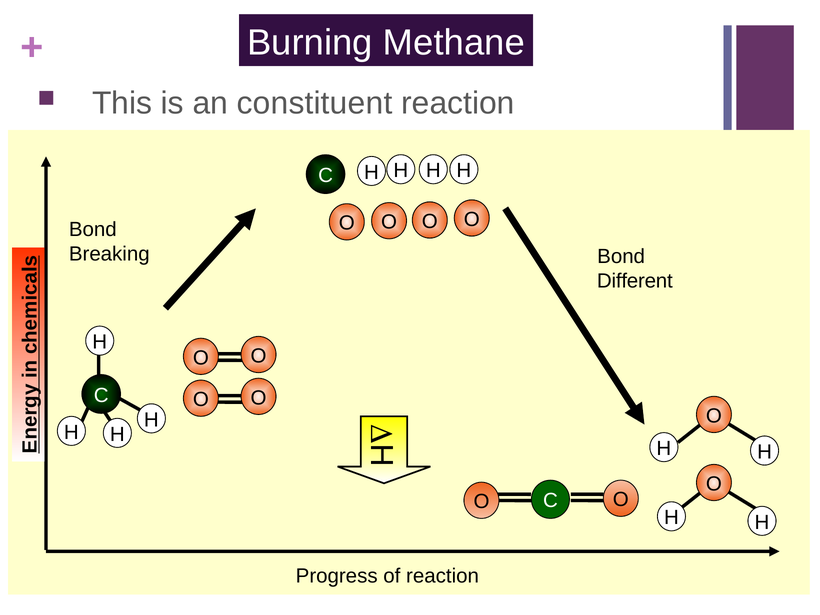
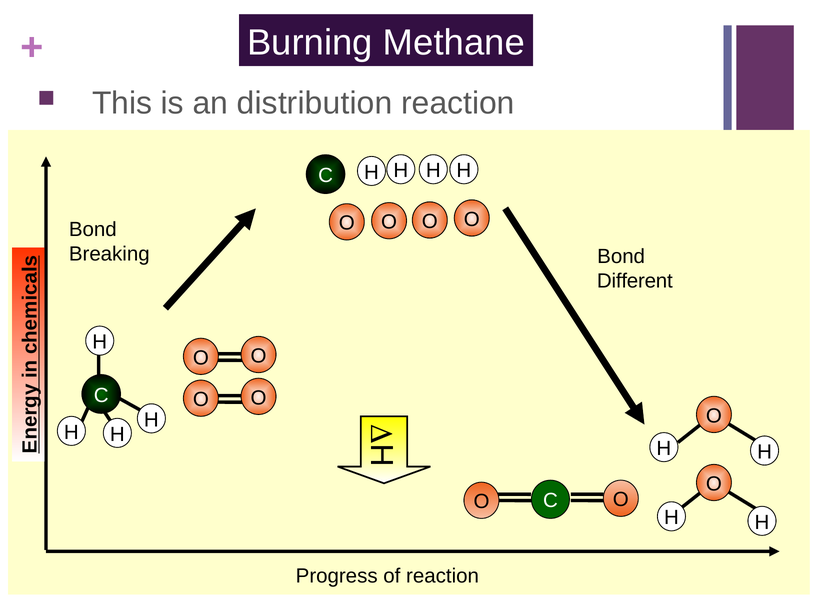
constituent: constituent -> distribution (315, 103)
